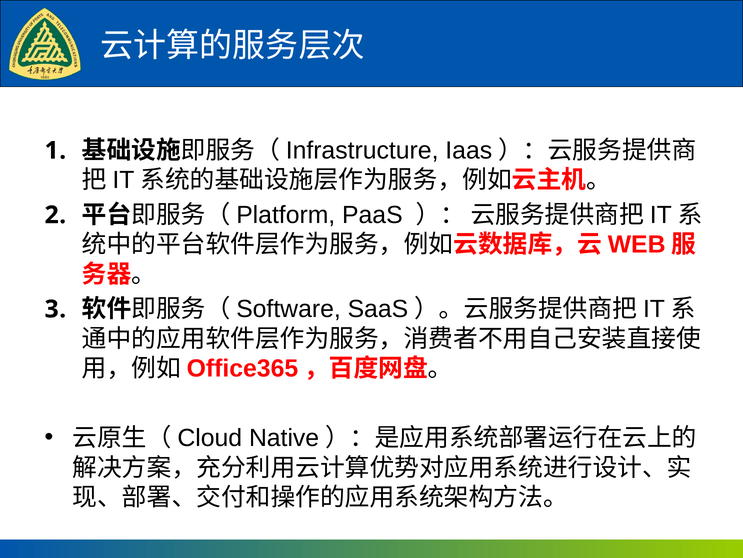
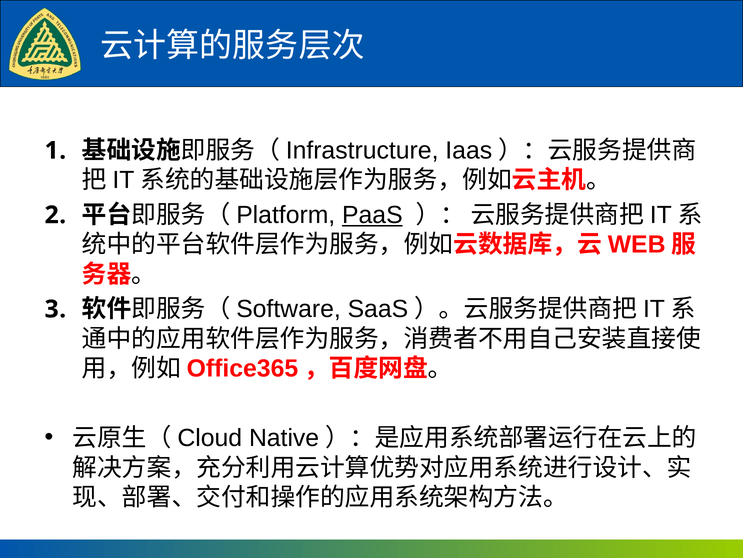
PaaS underline: none -> present (372, 215)
